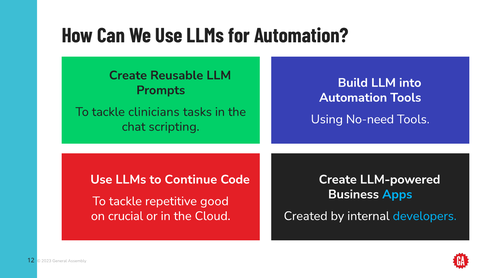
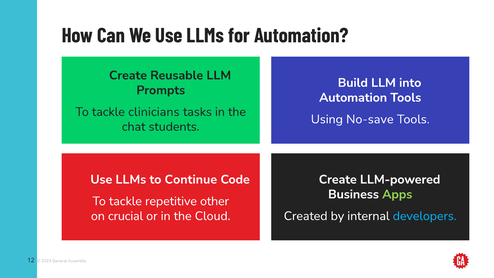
No-need: No-need -> No-save (370, 119)
scripting: scripting -> students (174, 127)
Apps colour: light blue -> light green (397, 194)
good: good -> other (215, 201)
